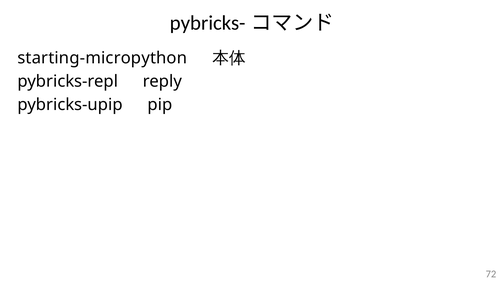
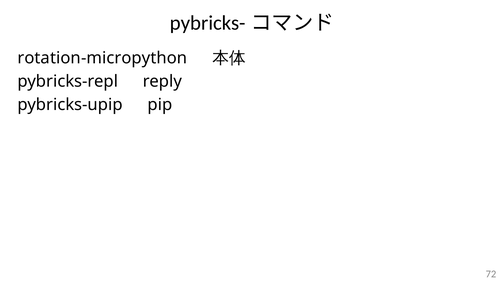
starting-micropython: starting-micropython -> rotation-micropython (102, 58)
